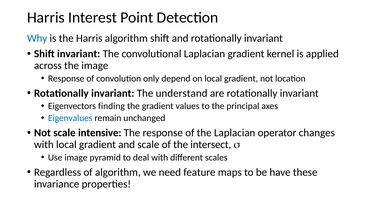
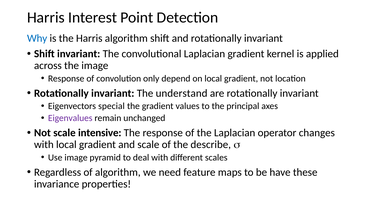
finding: finding -> special (111, 106)
Eigenvalues colour: blue -> purple (70, 118)
intersect: intersect -> describe (211, 145)
